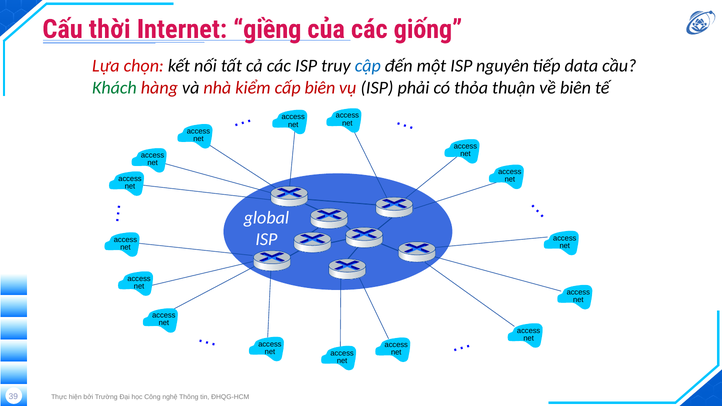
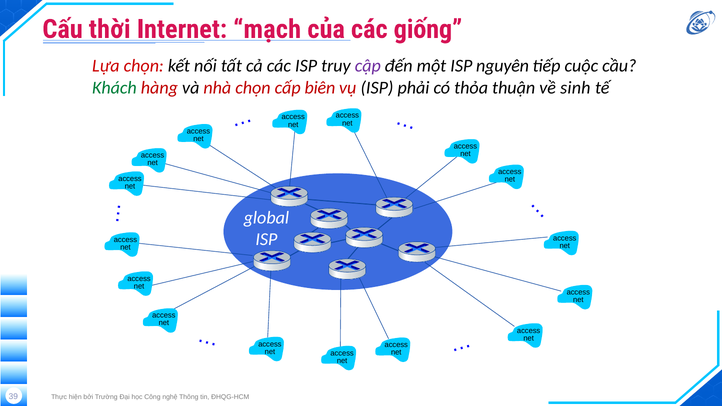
giềng: giềng -> mạch (267, 29)
cập colour: blue -> purple (368, 66)
data: data -> cuộc (581, 66)
nhà kiểm: kiểm -> chọn (253, 88)
về biên: biên -> sinh (575, 88)
